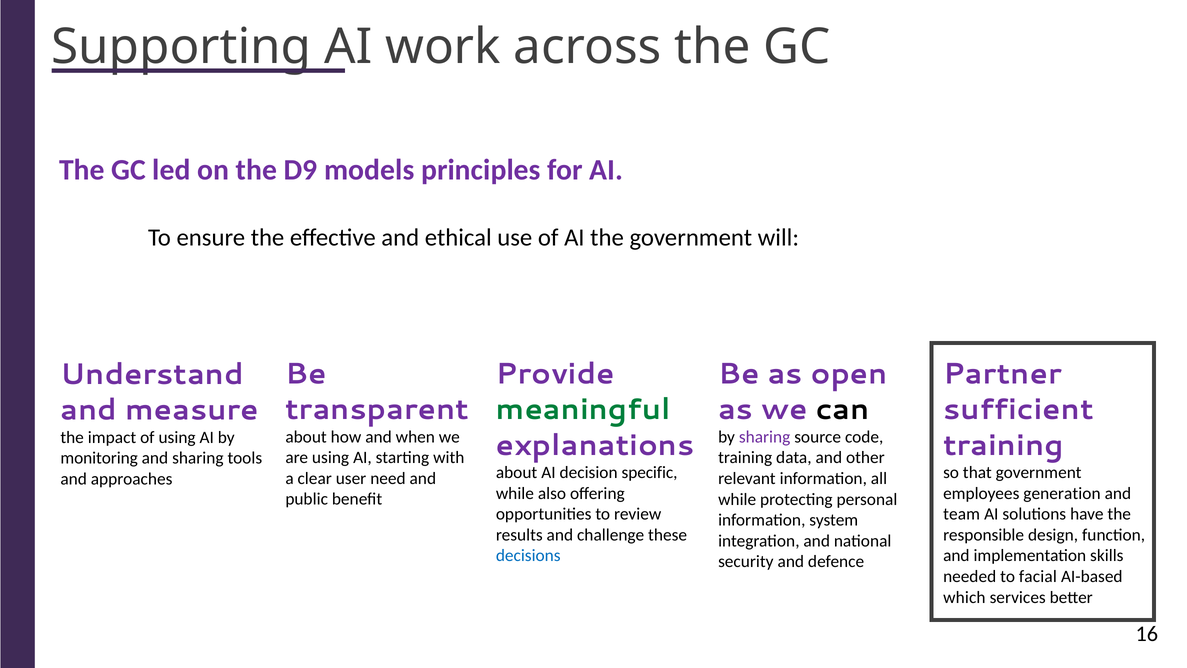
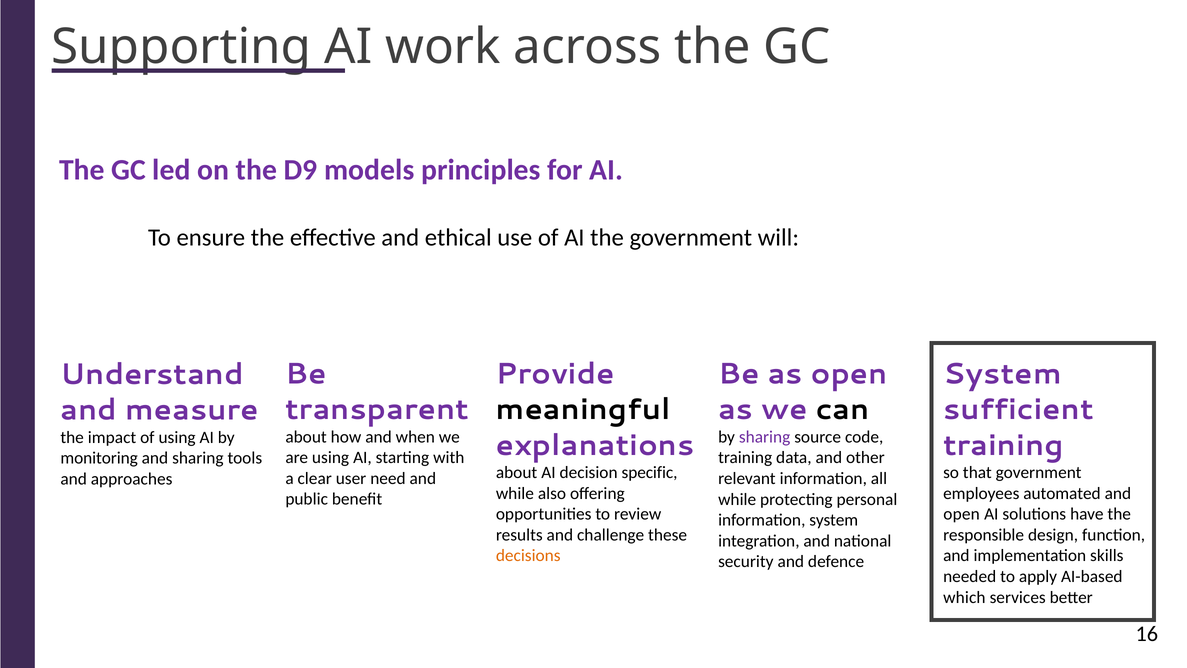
Partner: Partner -> System (1002, 374)
meaningful colour: green -> black (583, 409)
generation: generation -> automated (1062, 493)
team: team -> open (962, 514)
decisions colour: blue -> orange (528, 555)
facial: facial -> apply (1038, 576)
